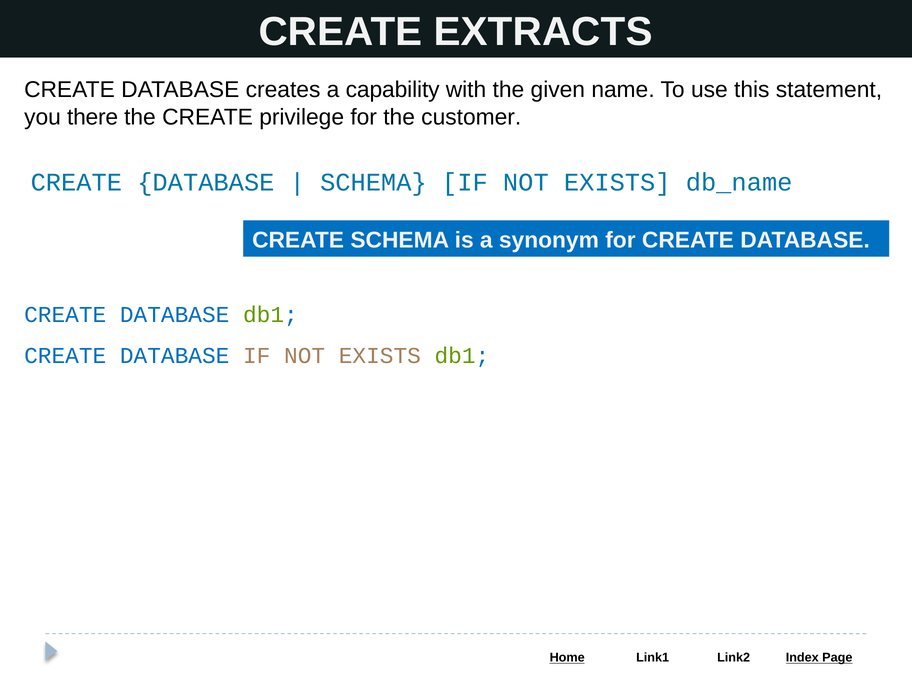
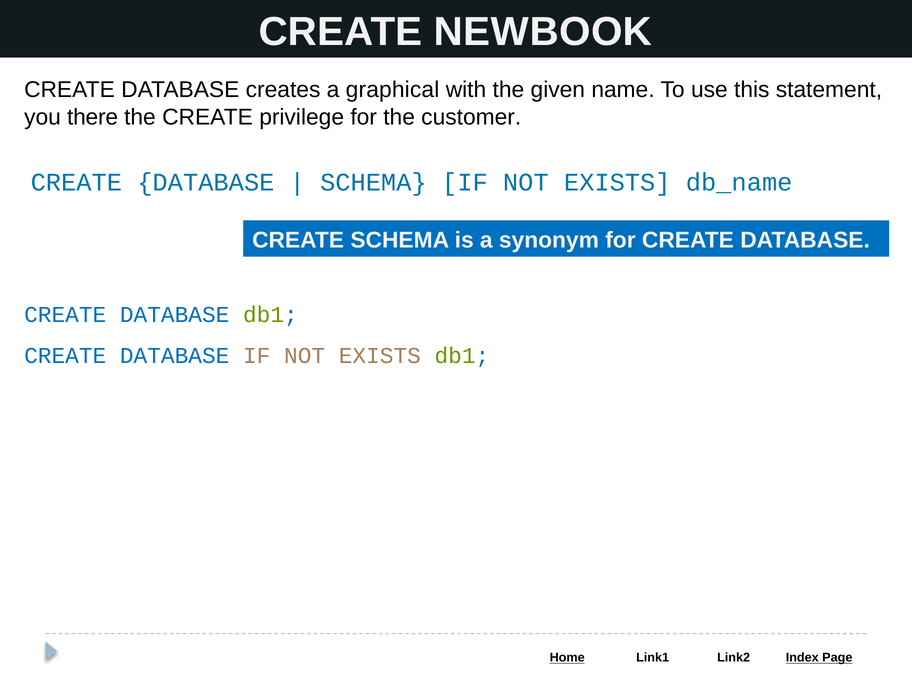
EXTRACTS: EXTRACTS -> NEWBOOK (543, 32)
capability: capability -> graphical (393, 90)
